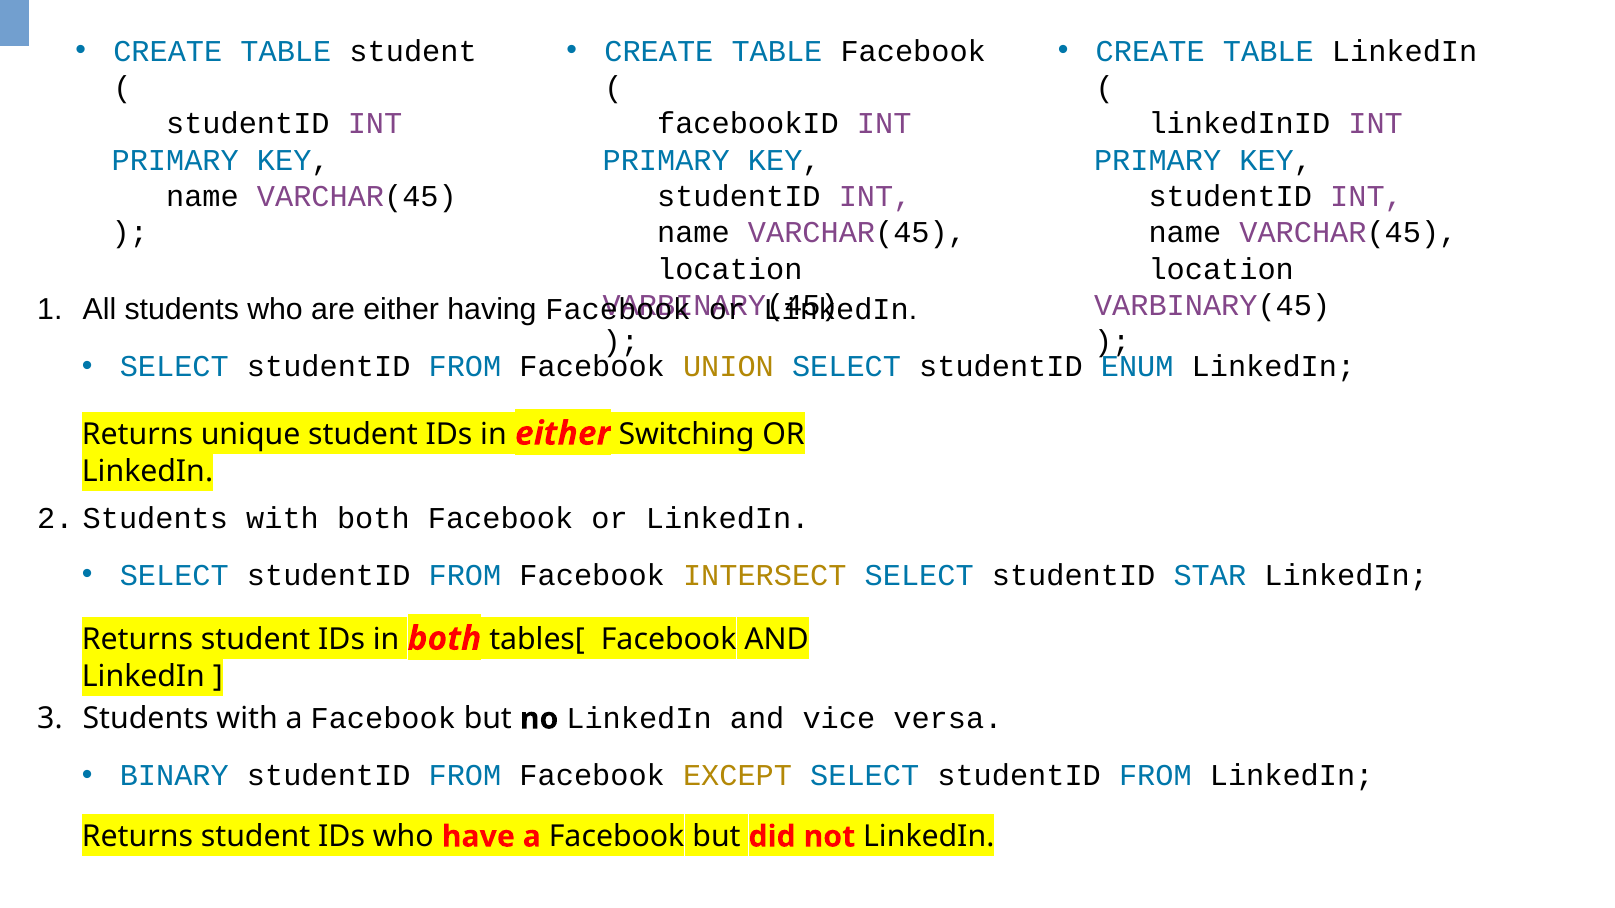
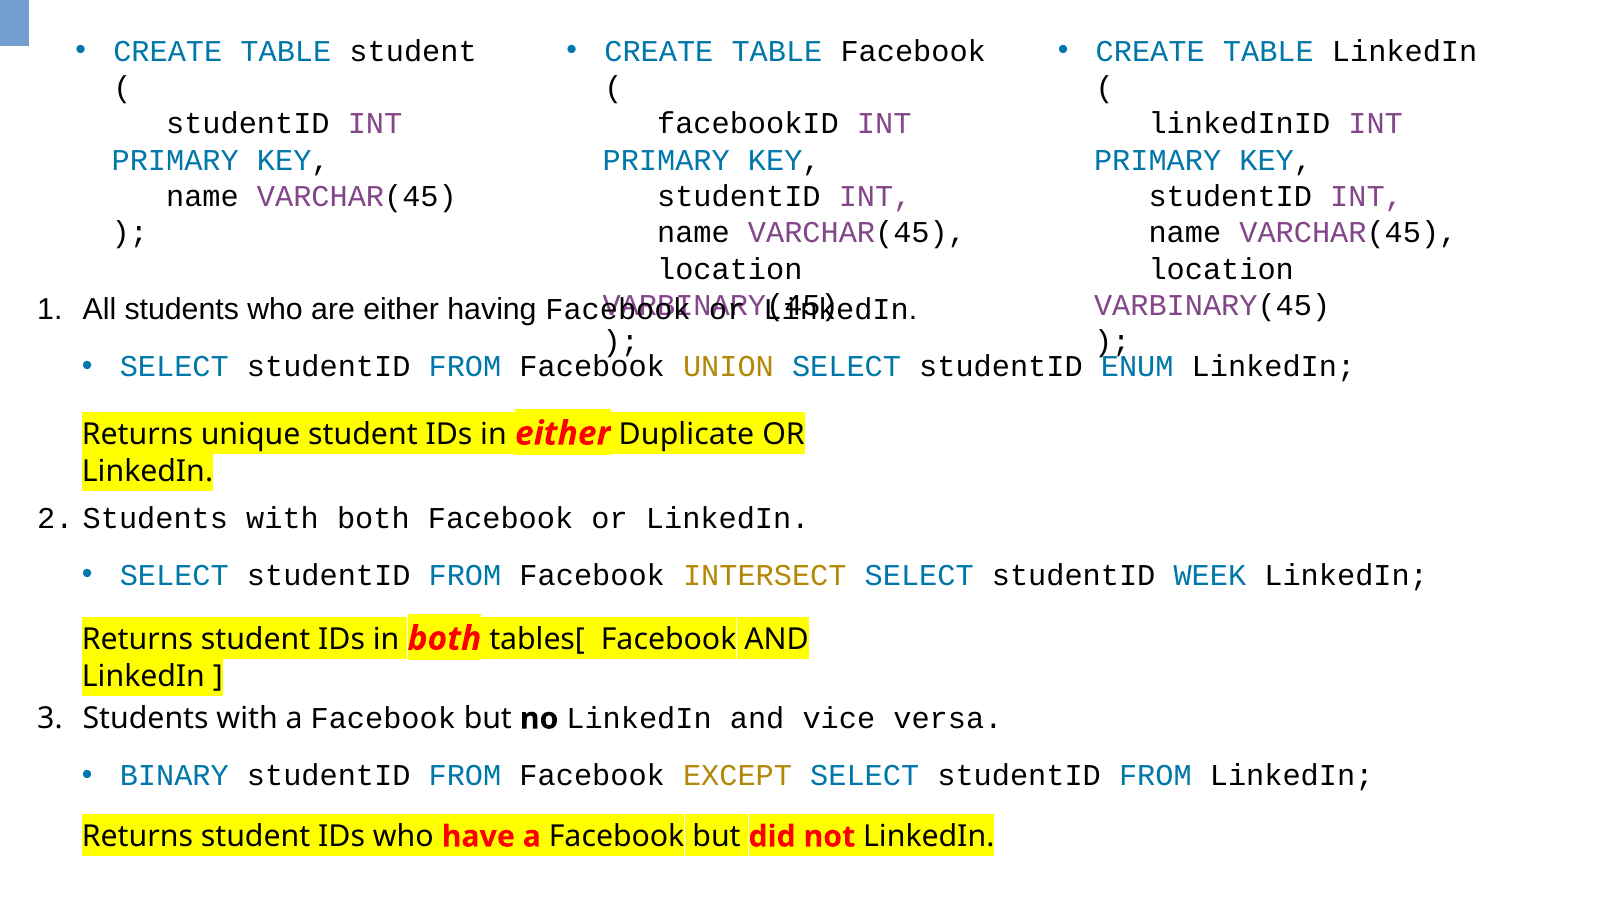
Switching: Switching -> Duplicate (686, 435)
STAR: STAR -> WEEK (1210, 576)
